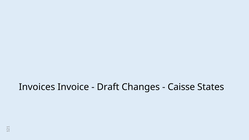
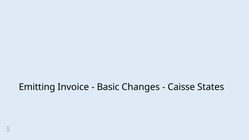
Invoices: Invoices -> Emitting (37, 87)
Draft: Draft -> Basic (108, 87)
